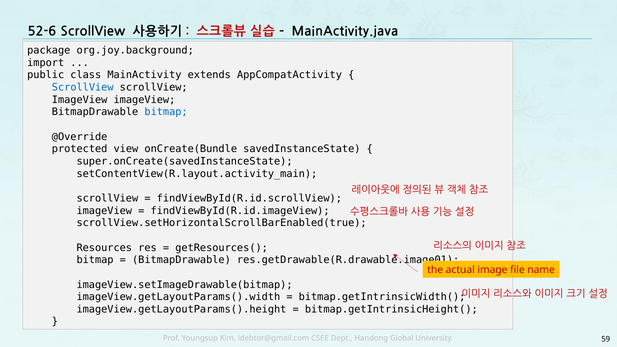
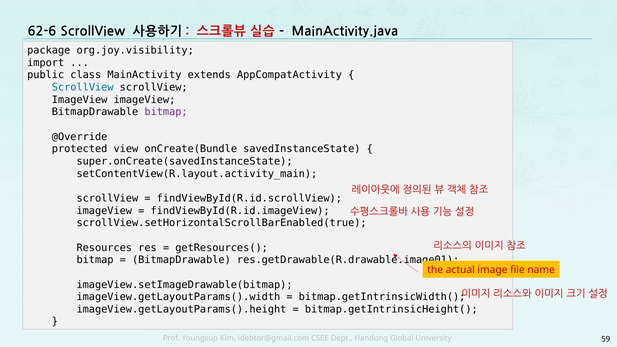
52-6: 52-6 -> 62-6 (42, 32)
org.joy.background: org.joy.background -> org.joy.visibility (135, 50)
bitmap colour: blue -> purple (166, 112)
